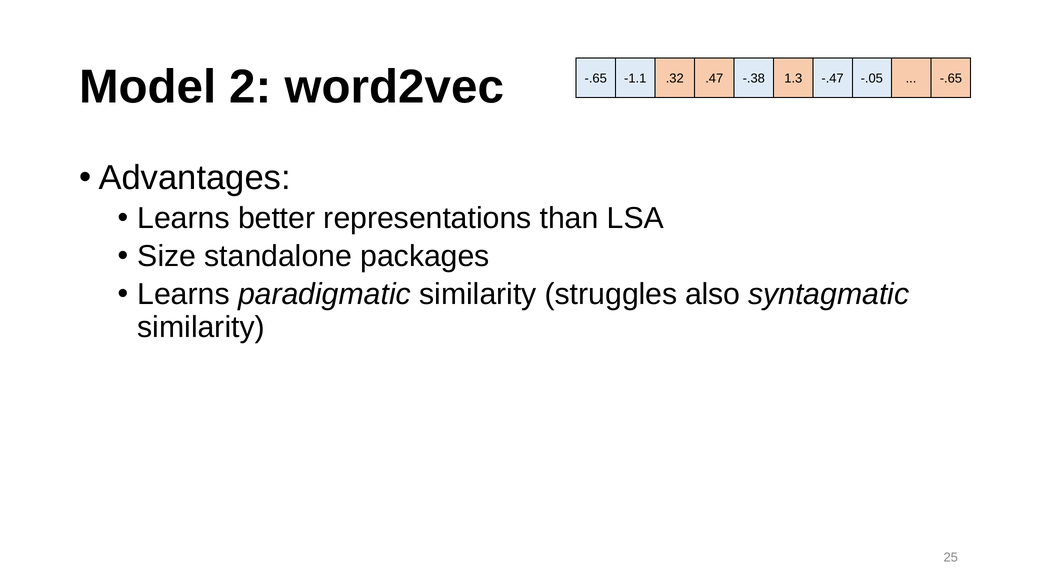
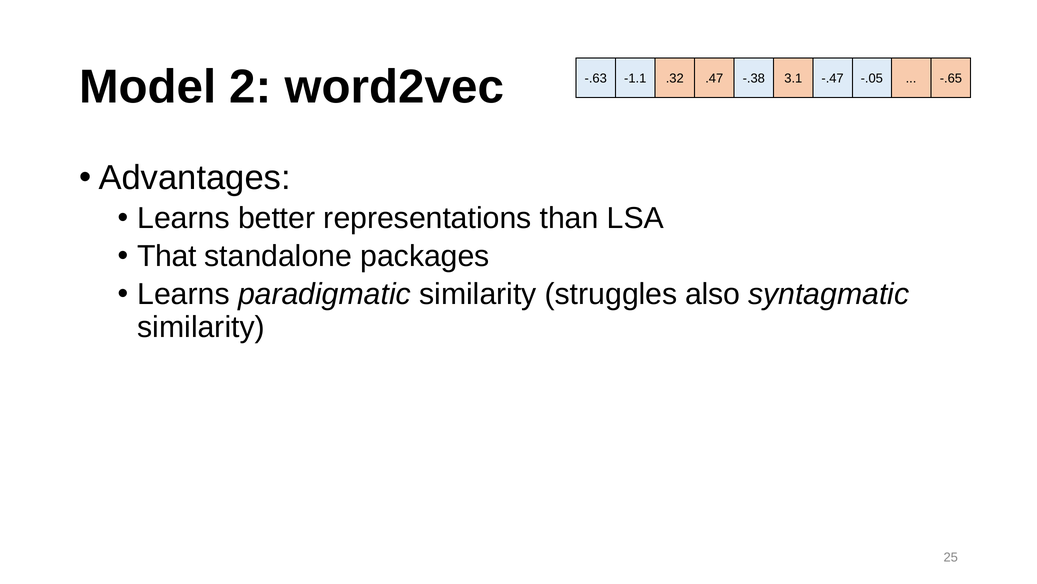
-.65: -.65 -> -.63 (596, 79)
1.3: 1.3 -> 3.1 (793, 79)
Size: Size -> That (167, 256)
